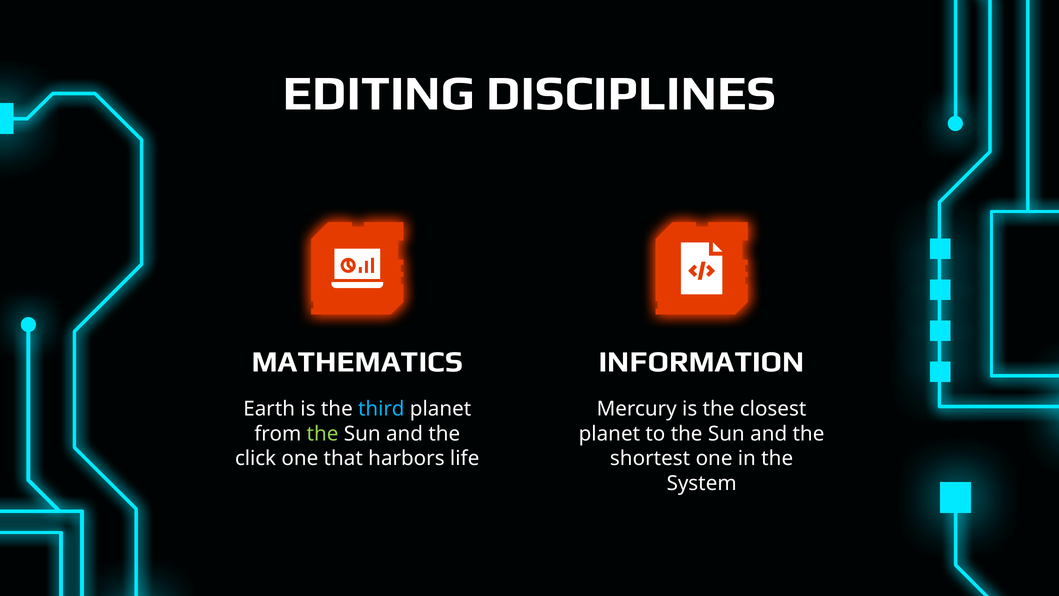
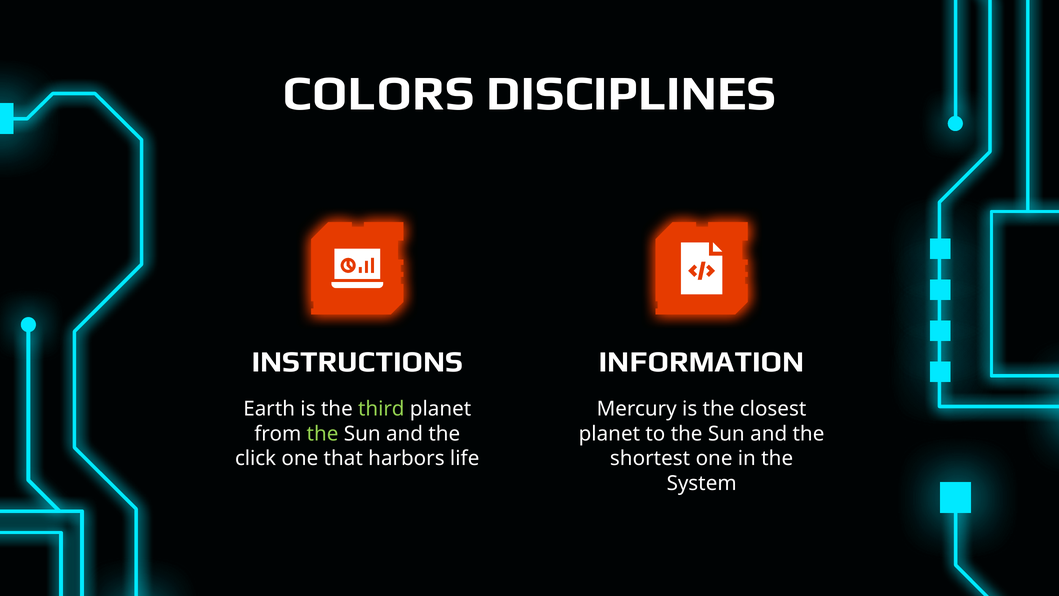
EDITING: EDITING -> COLORS (379, 94)
MATHEMATICS: MATHEMATICS -> INSTRUCTIONS (357, 362)
third colour: light blue -> light green (381, 409)
